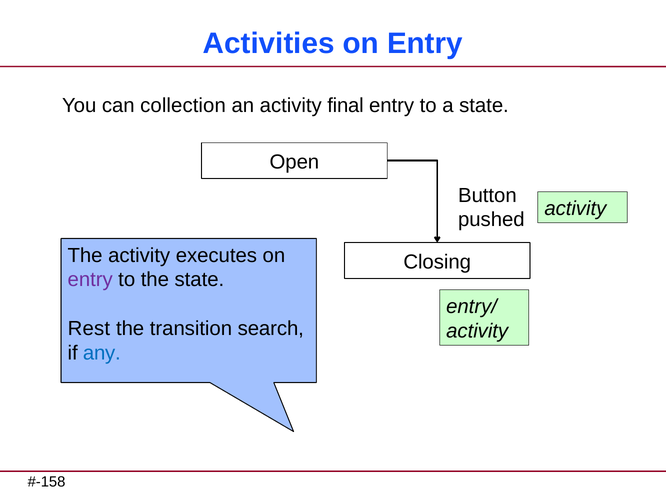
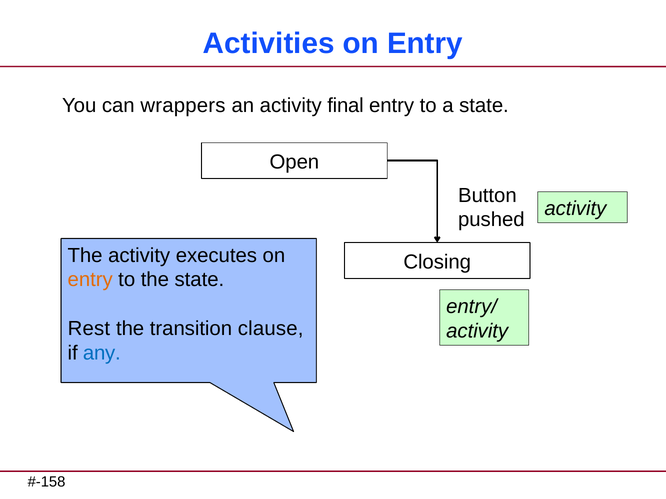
collection: collection -> wrappers (183, 106)
entry colour: purple -> orange (90, 280)
search: search -> clause (271, 329)
